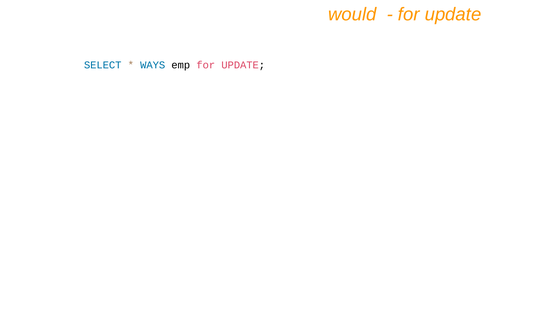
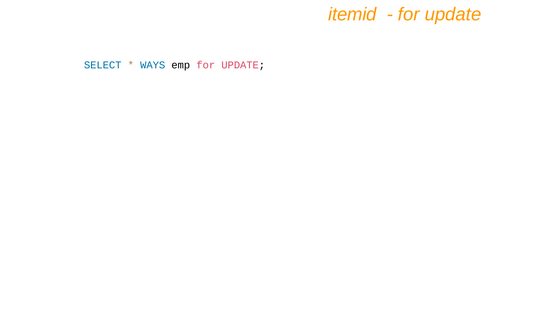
would: would -> itemid (352, 14)
